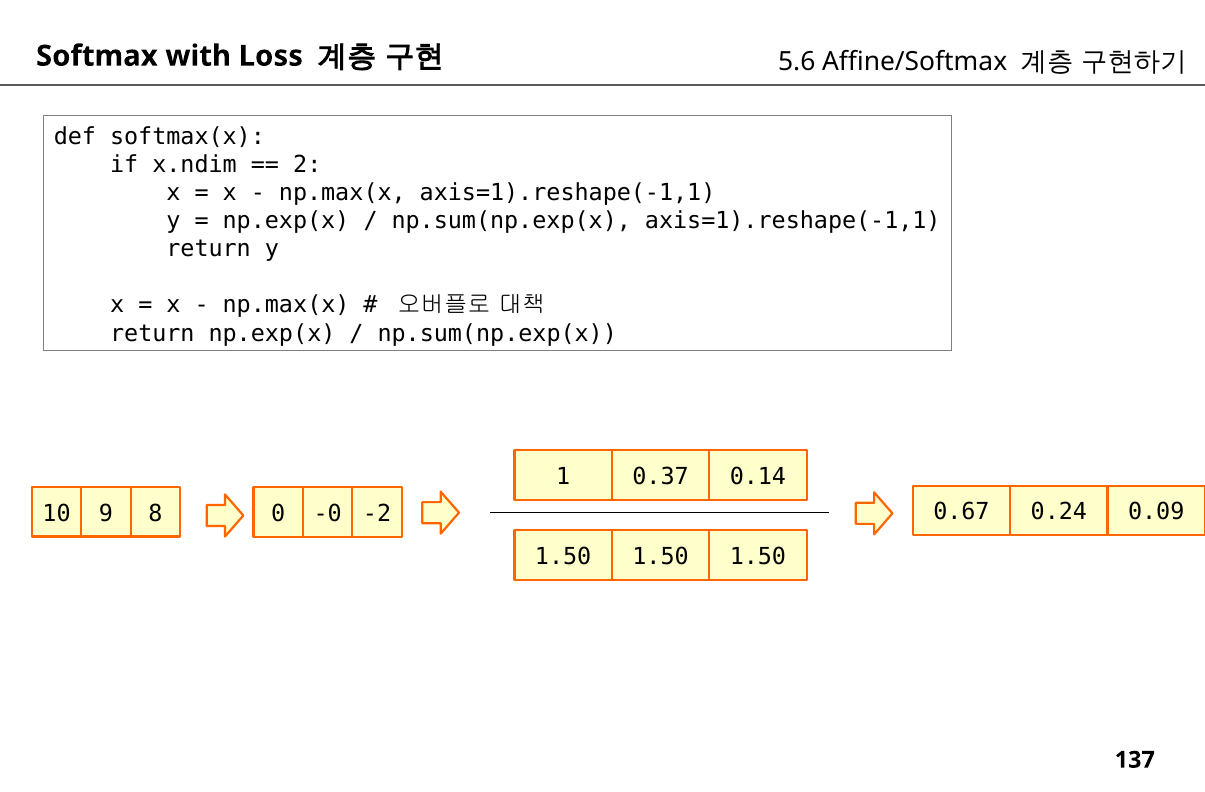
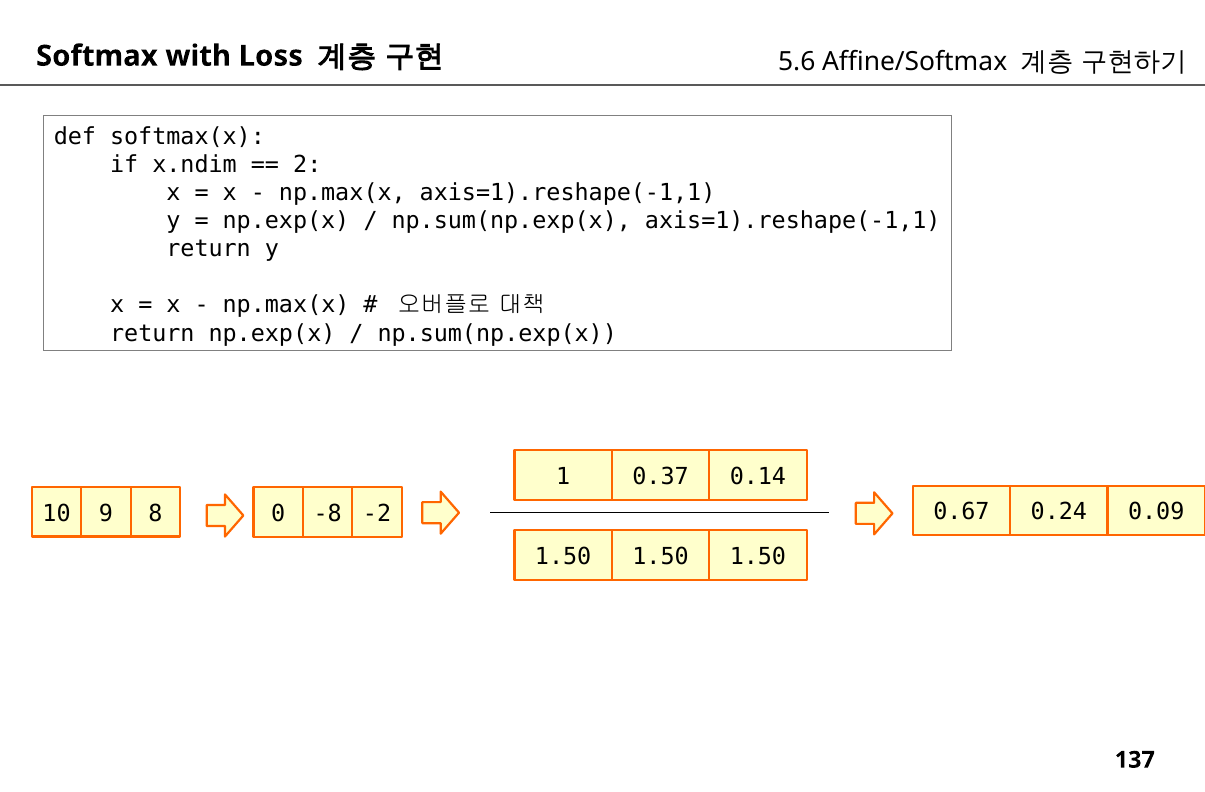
-0: -0 -> -8 (328, 513)
